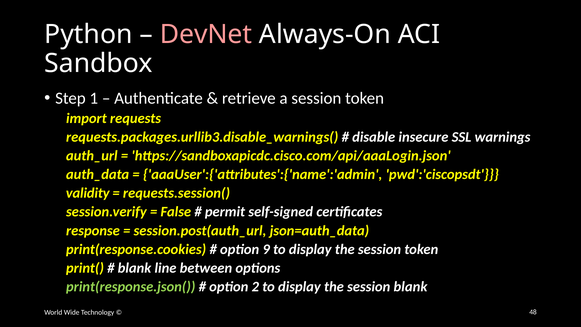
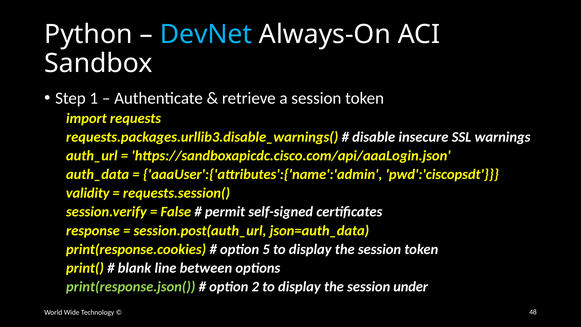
DevNet colour: pink -> light blue (206, 34)
9: 9 -> 5 (266, 249)
session blank: blank -> under (411, 287)
